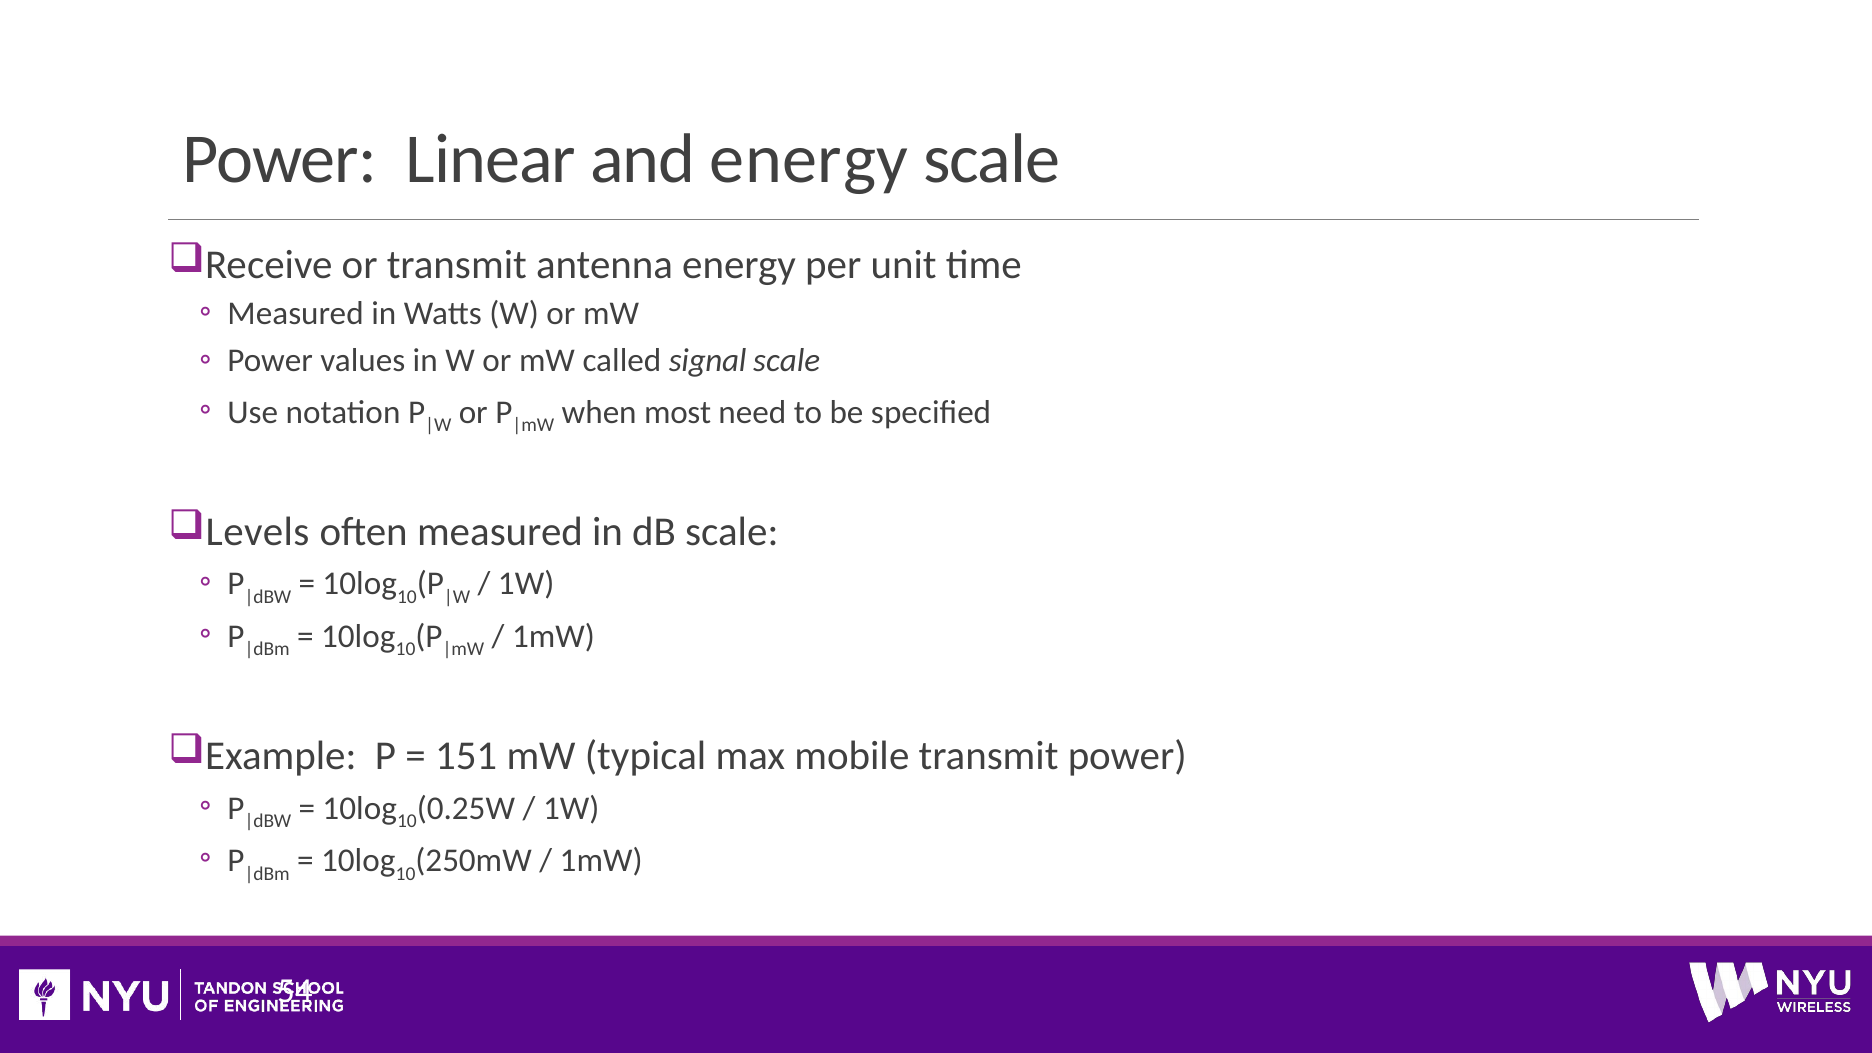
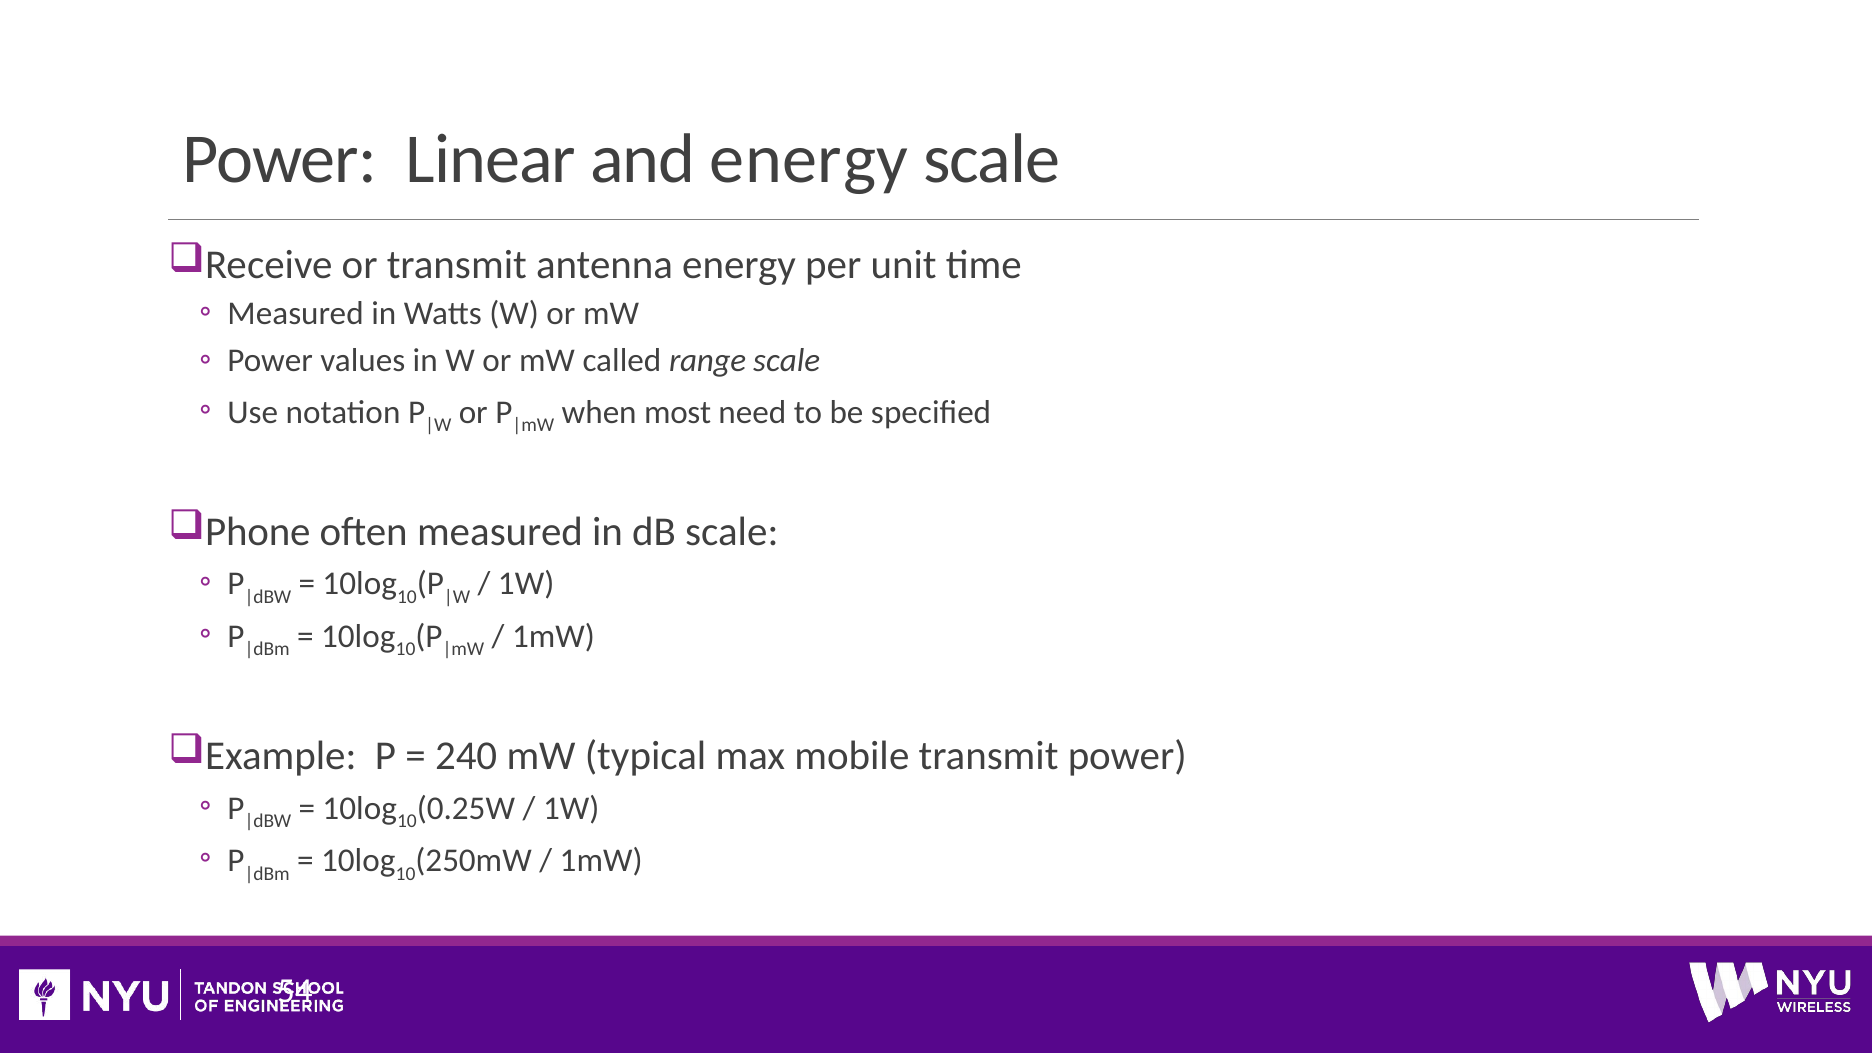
signal: signal -> range (708, 361)
Levels: Levels -> Phone (258, 532)
151: 151 -> 240 (466, 756)
